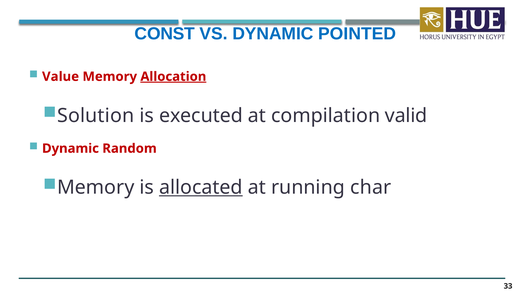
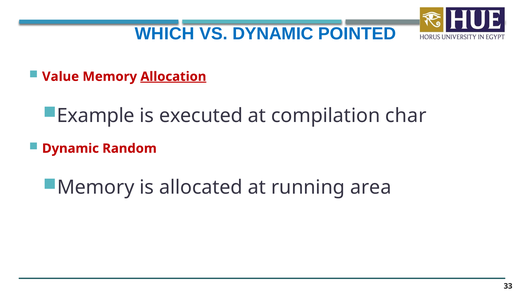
CONST: CONST -> WHICH (165, 34)
Solution: Solution -> Example (96, 116)
valid: valid -> char (406, 116)
allocated underline: present -> none (201, 188)
char: char -> area (371, 188)
